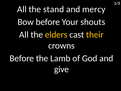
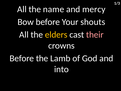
stand: stand -> name (54, 9)
their colour: yellow -> pink (95, 35)
give: give -> into (61, 69)
